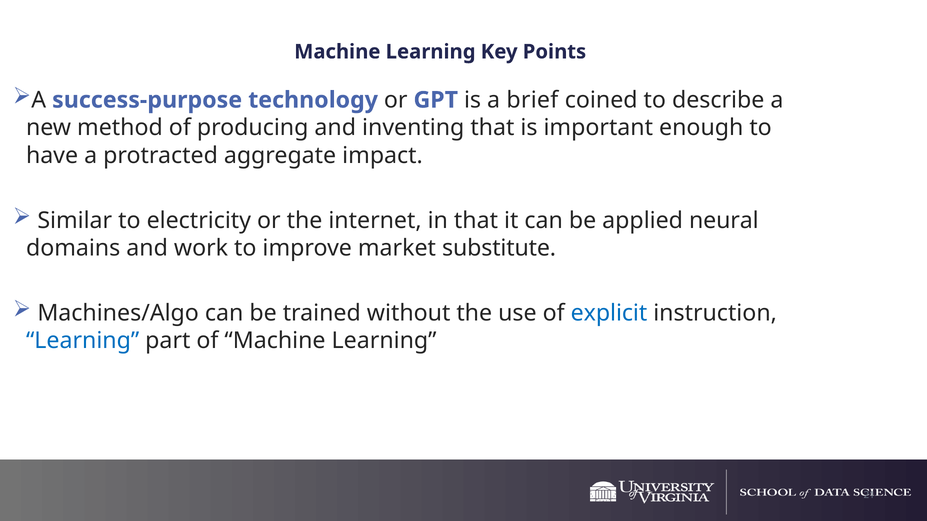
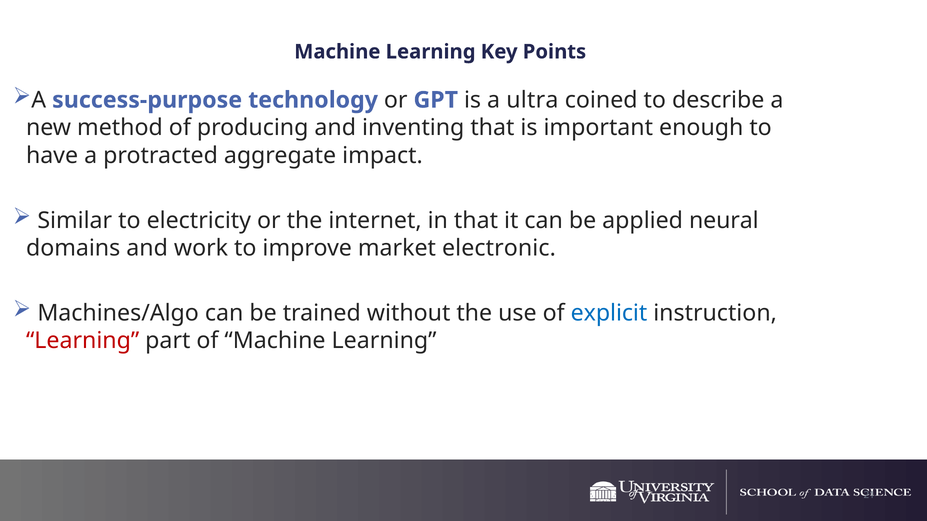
brief: brief -> ultra (532, 100)
substitute: substitute -> electronic (499, 248)
Learning colour: blue -> red (83, 341)
